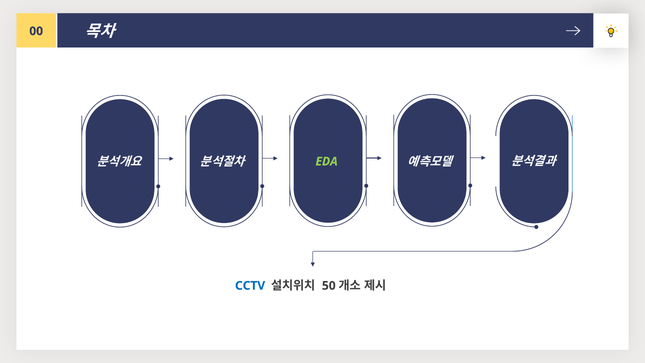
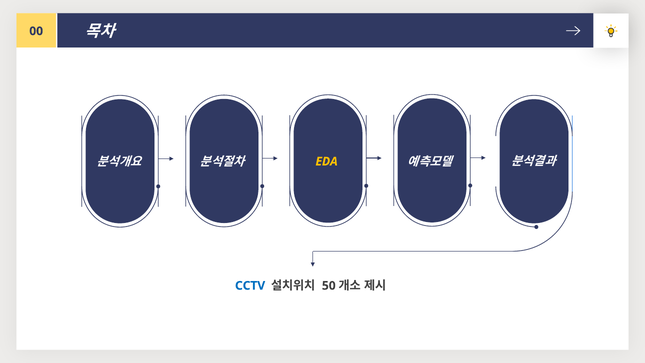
EDA colour: light green -> yellow (327, 161)
